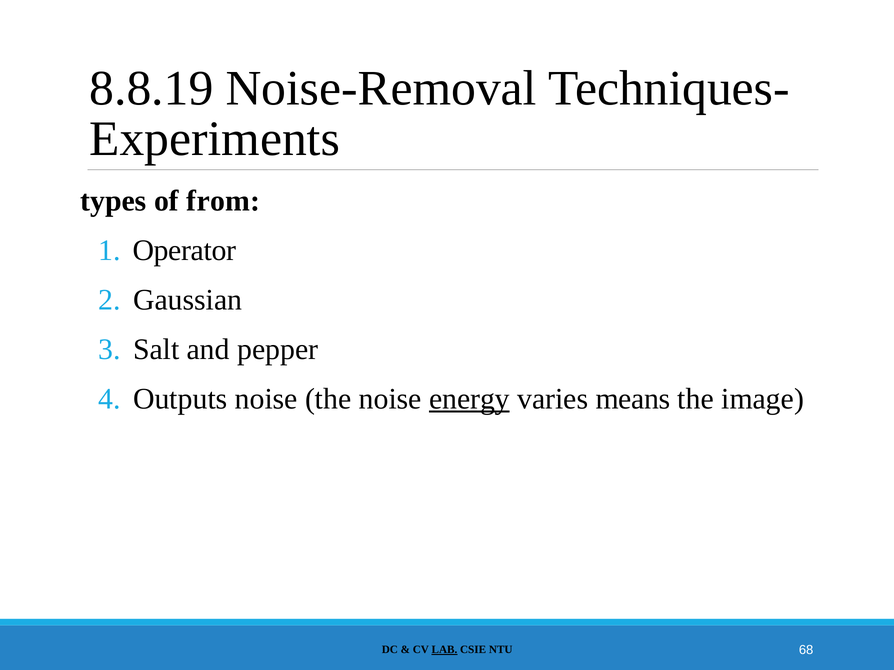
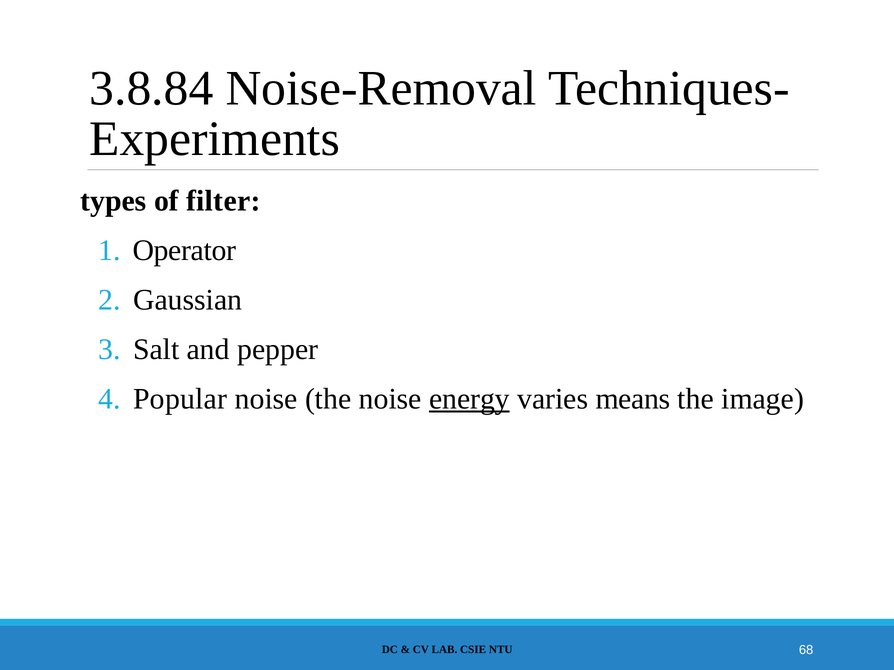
8.8.19: 8.8.19 -> 3.8.84 (151, 88)
from: from -> filter (223, 201)
Outputs: Outputs -> Popular (180, 399)
LAB underline: present -> none (444, 650)
